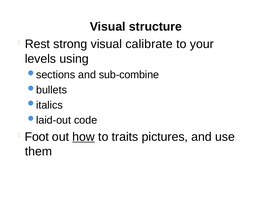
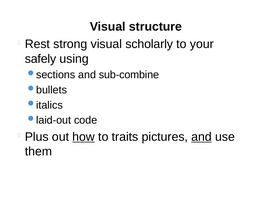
calibrate: calibrate -> scholarly (149, 44)
levels: levels -> safely (41, 59)
Foot: Foot -> Plus (37, 136)
and underline: none -> present (201, 136)
